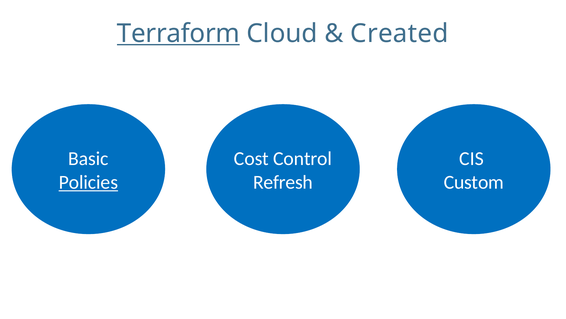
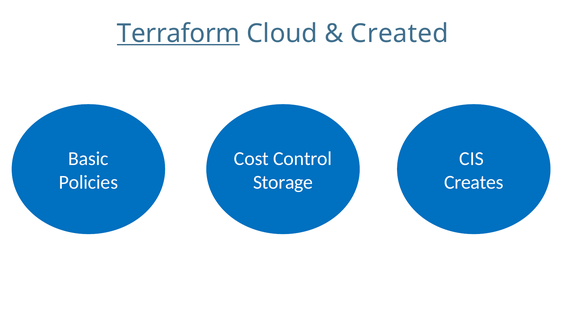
Policies underline: present -> none (88, 182)
Refresh: Refresh -> Storage (283, 182)
Custom: Custom -> Creates (474, 182)
